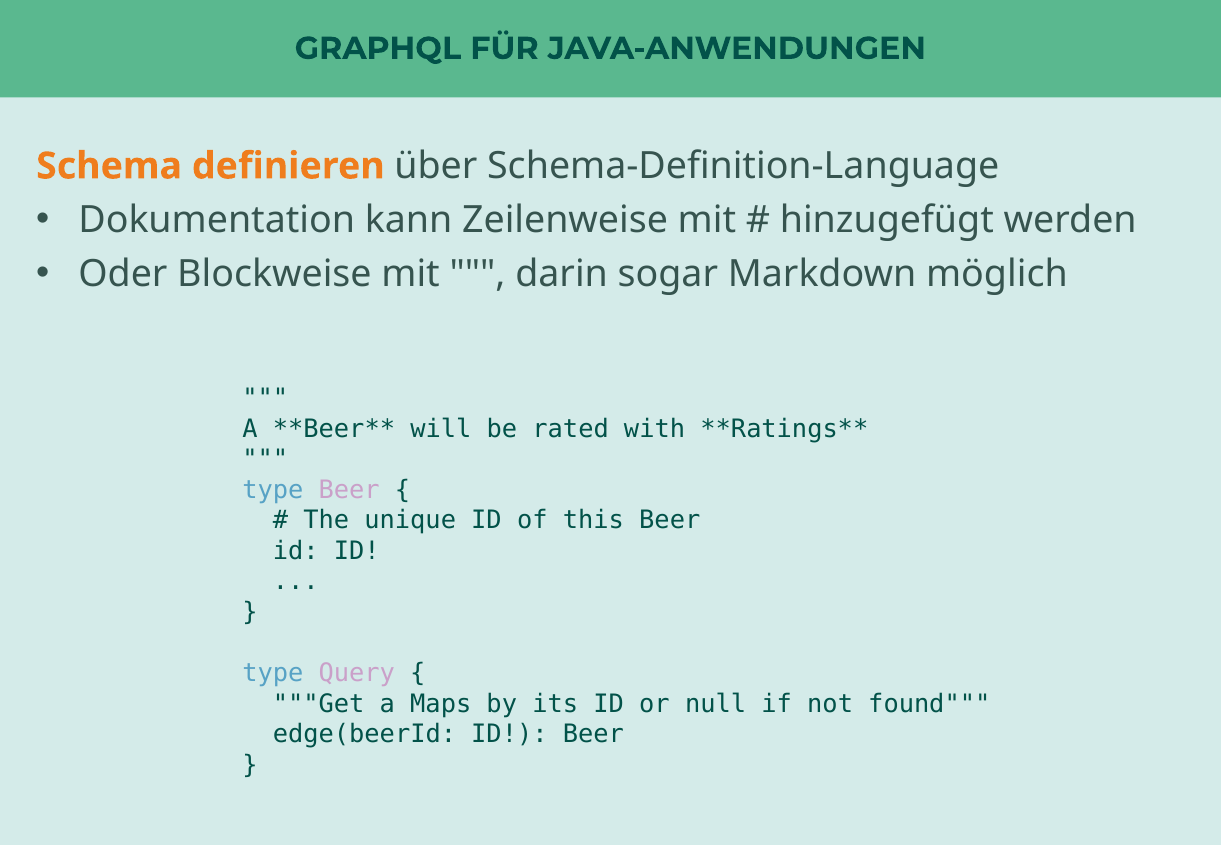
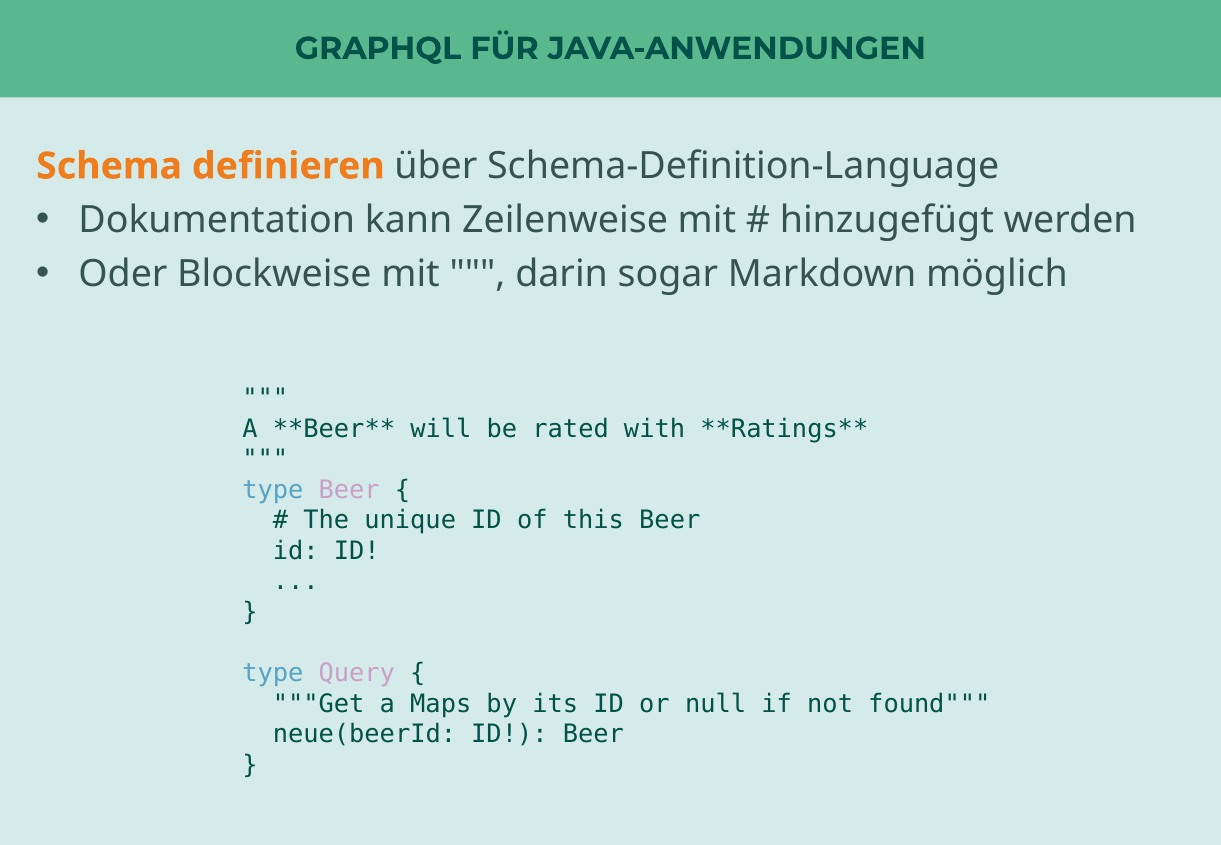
edge(beerId: edge(beerId -> neue(beerId (364, 734)
